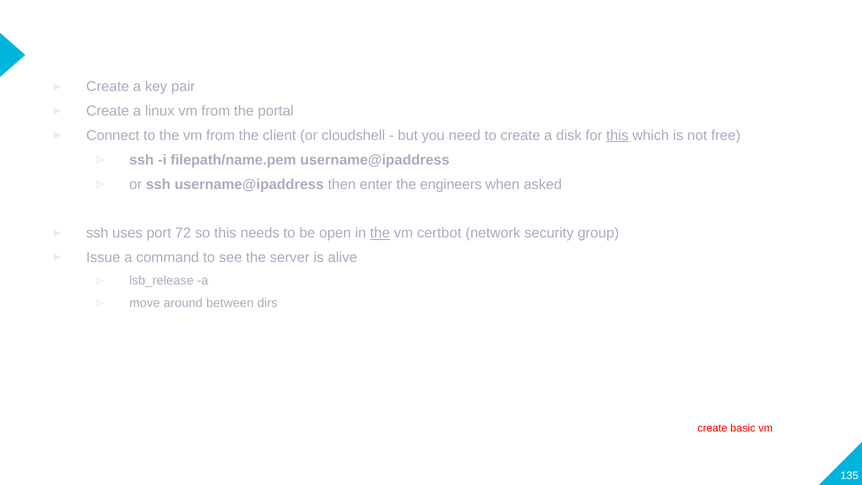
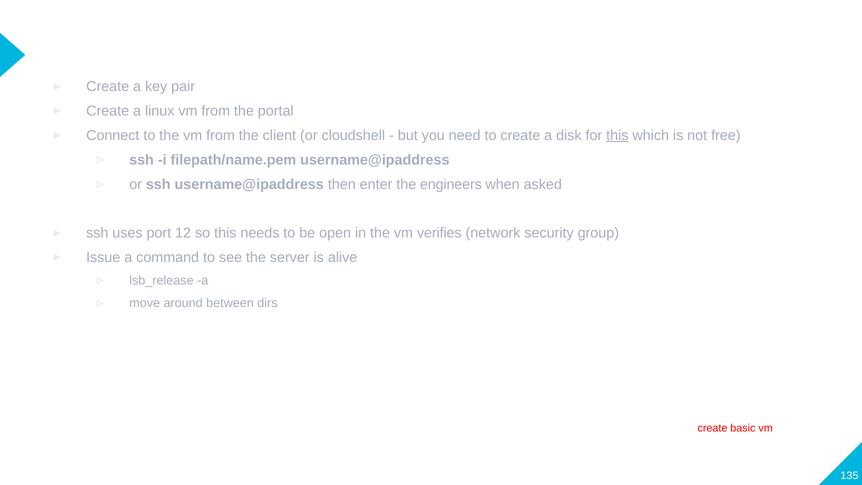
72: 72 -> 12 (183, 233)
the underline: present -> none (380, 233)
certbot: certbot -> verifies (439, 233)
